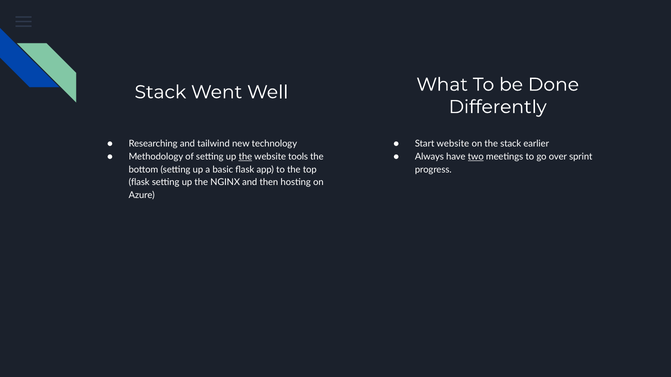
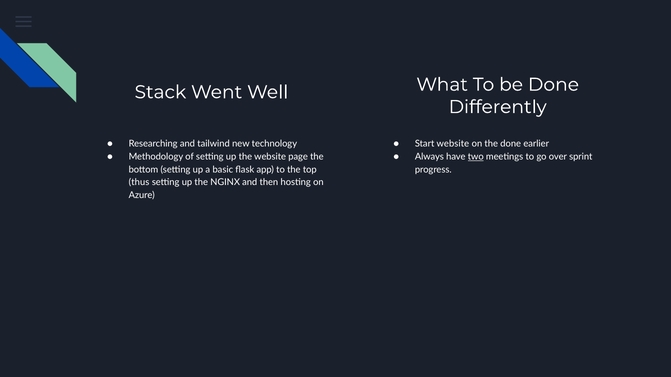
the stack: stack -> done (511, 144)
the underline: present -> none (245, 157)
tools: tools -> page (298, 157)
flask: flask -> thus (139, 183)
